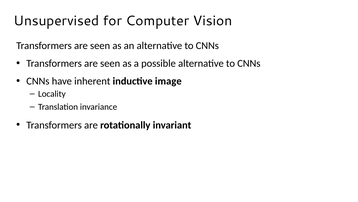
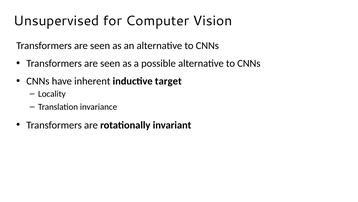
image: image -> target (168, 81)
